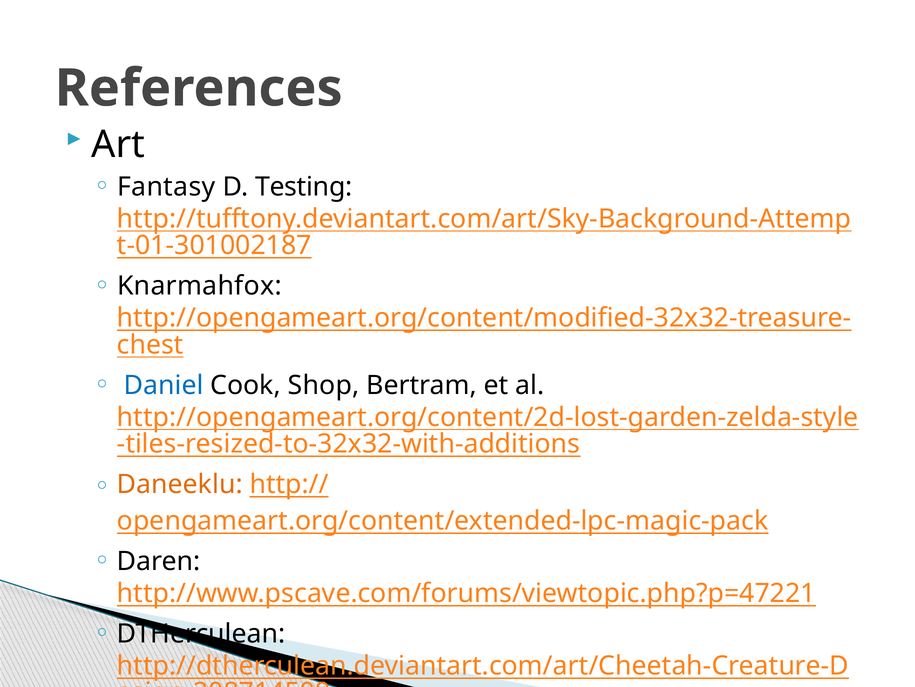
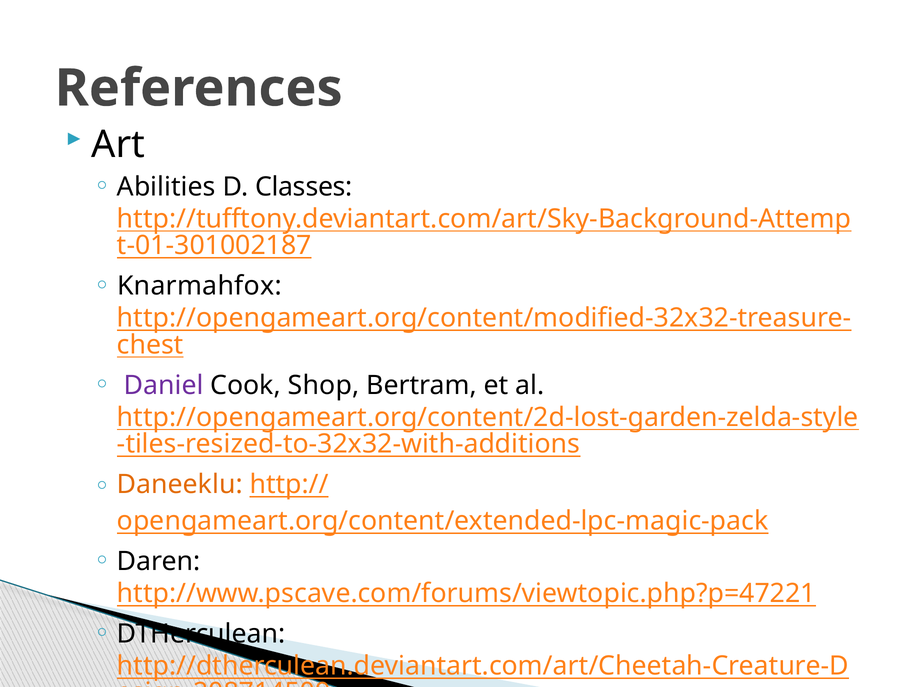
Fantasy: Fantasy -> Abilities (166, 187)
Testing: Testing -> Classes (304, 187)
Daniel colour: blue -> purple (164, 385)
